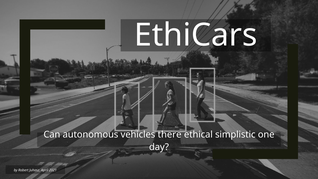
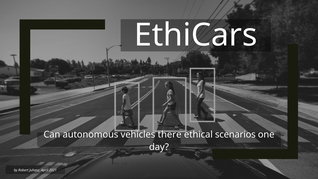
simplistic: simplistic -> scenarios (235, 135)
